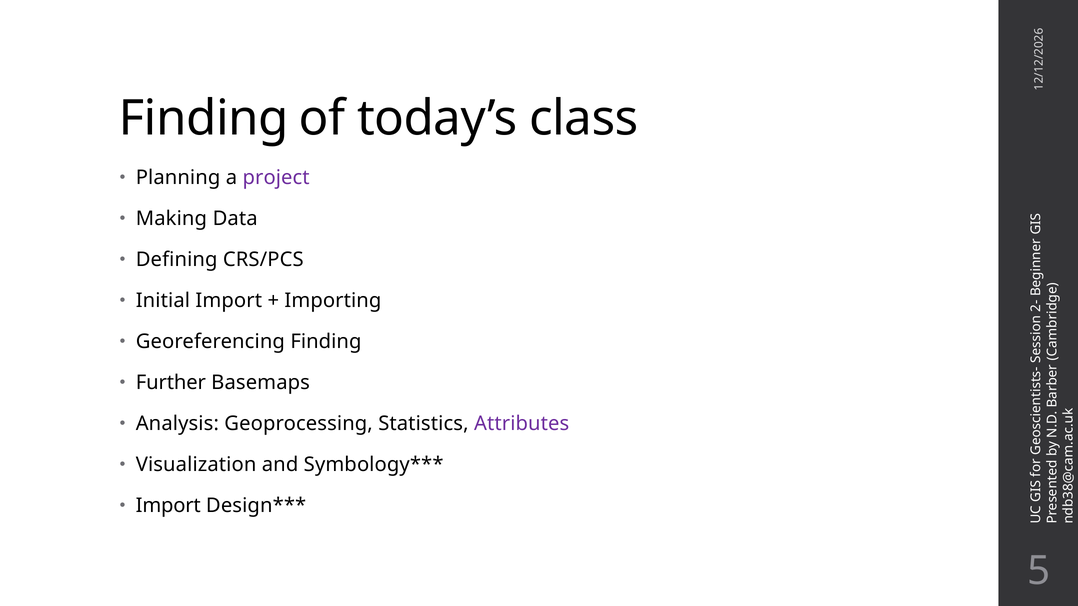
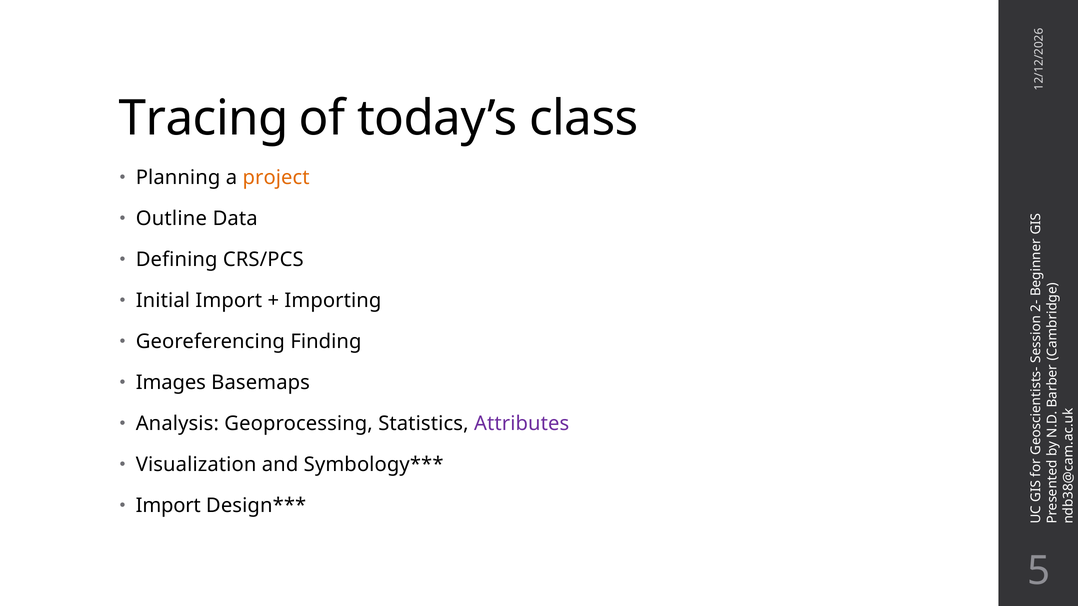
Finding: Finding -> Tracing (204, 118)
project colour: purple -> orange (276, 178)
Making: Making -> Outline (171, 219)
Further: Further -> Images (171, 383)
